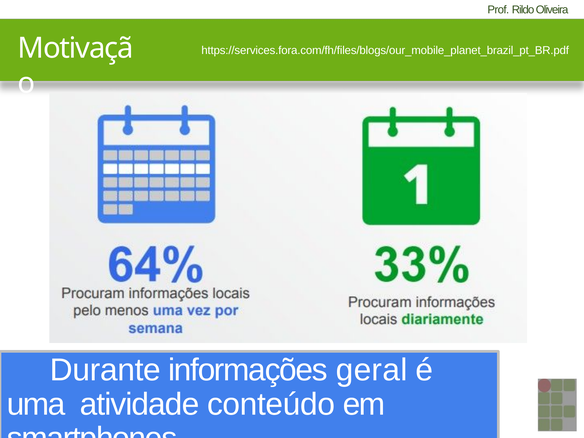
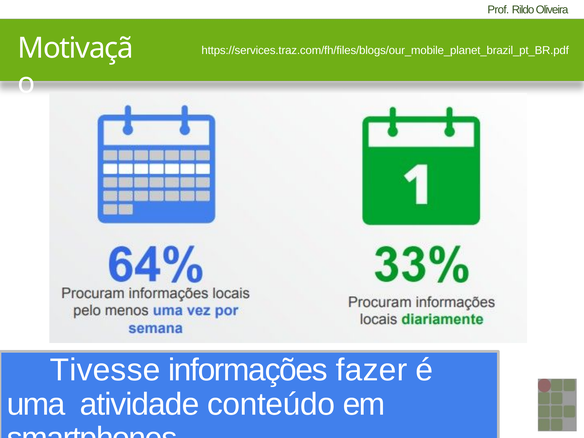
https://services.fora.com/fh/files/blogs/our_mobile_planet_brazil_pt_BR.pdf: https://services.fora.com/fh/files/blogs/our_mobile_planet_brazil_pt_BR.pdf -> https://services.traz.com/fh/files/blogs/our_mobile_planet_brazil_pt_BR.pdf (385, 51)
Durante: Durante -> Tivesse (105, 370)
geral: geral -> fazer (372, 370)
